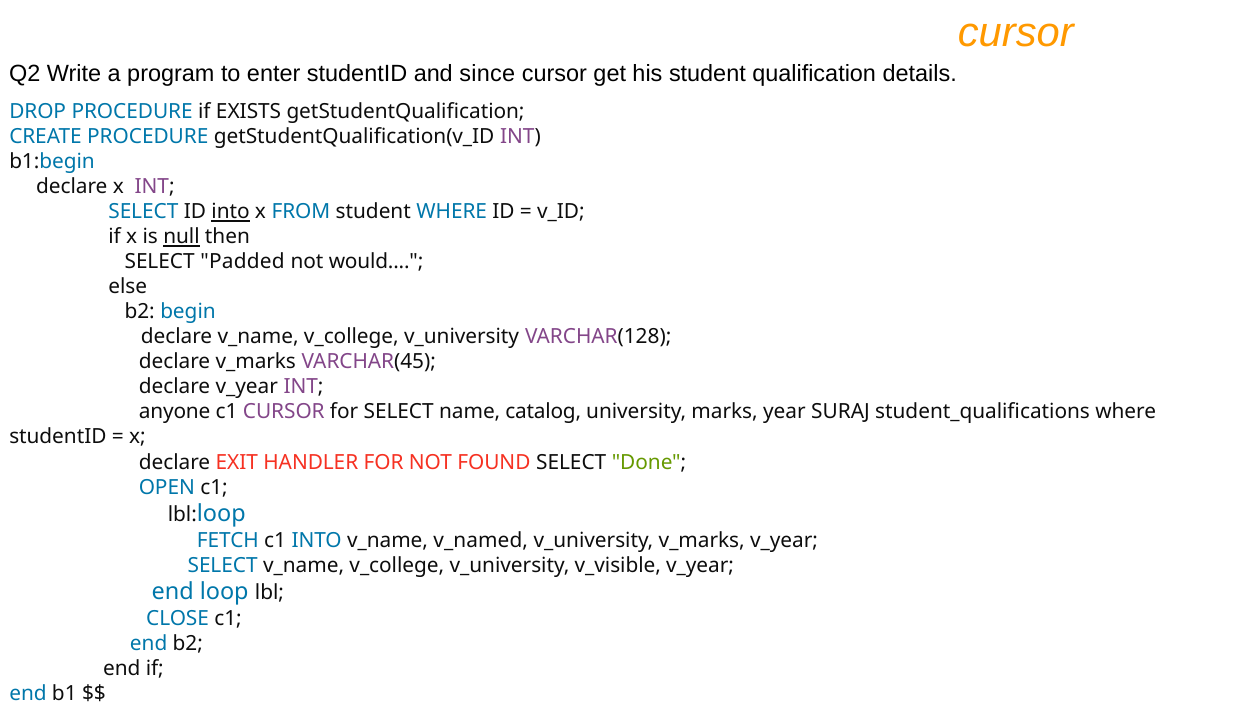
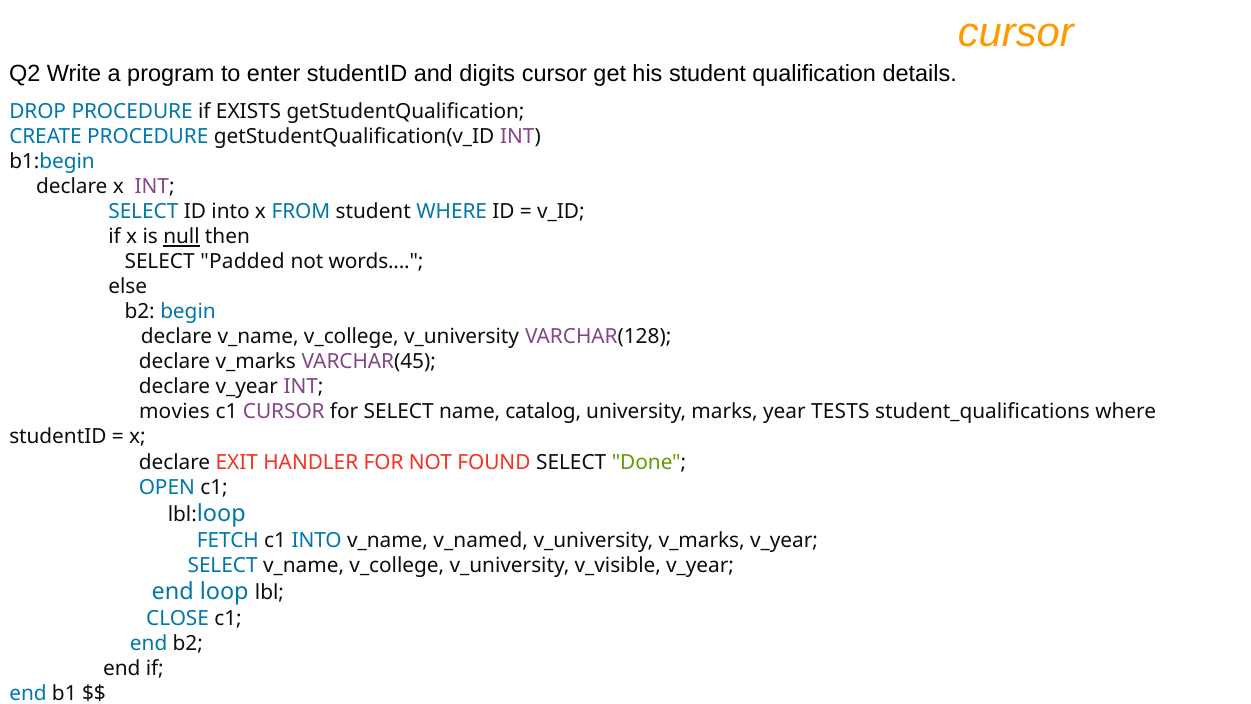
since: since -> digits (487, 74)
into underline: present -> none (231, 212)
would: would -> words (376, 262)
anyone: anyone -> movies (174, 412)
SURAJ: SURAJ -> TESTS (840, 412)
